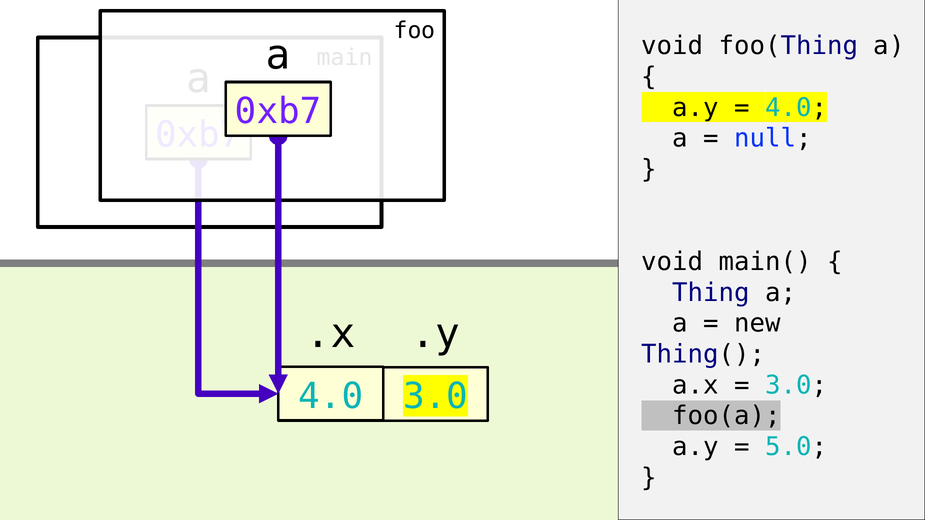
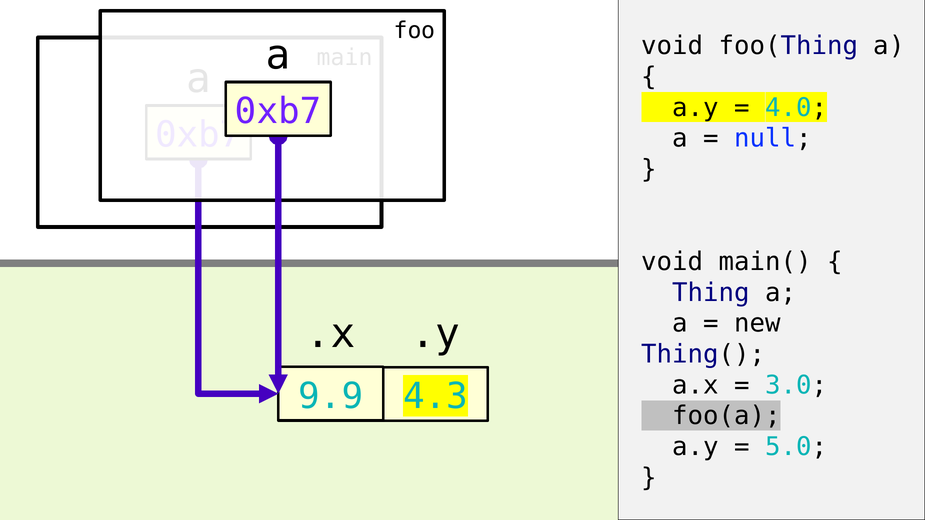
4.0: 4.0 -> 9.9 (331, 396)
3.0: 3.0 -> 4.3 (436, 397)
